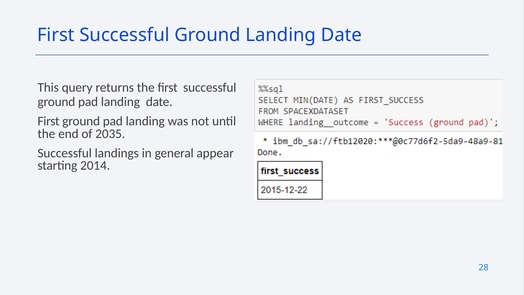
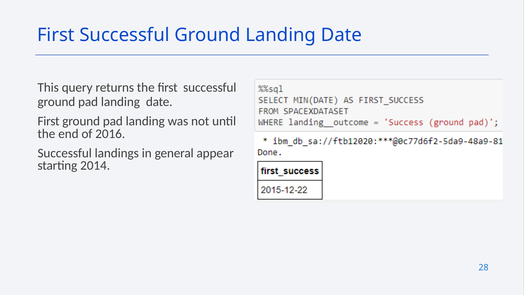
2035: 2035 -> 2016 (110, 134)
